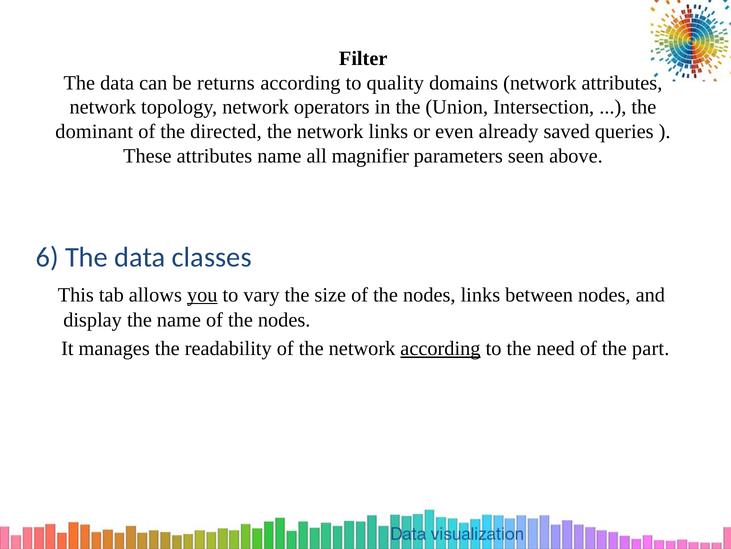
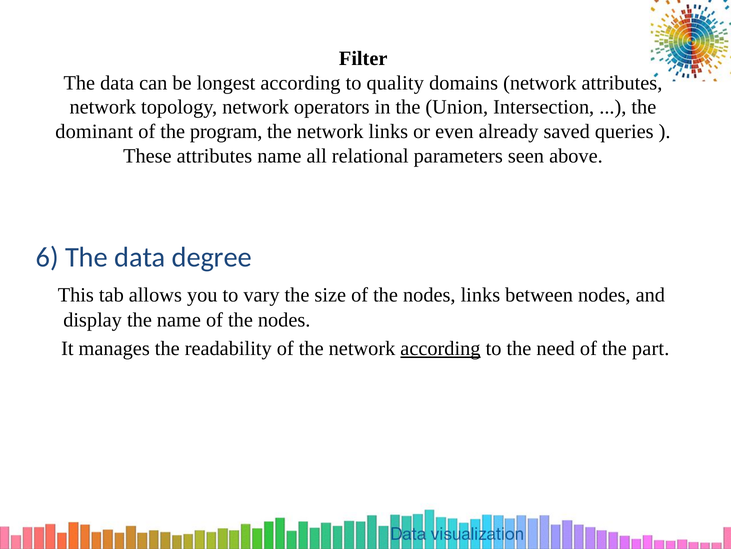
returns: returns -> longest (226, 83)
directed: directed -> program (226, 131)
magnifier: magnifier -> relational (370, 156)
classes: classes -> degree (212, 257)
you underline: present -> none (202, 294)
